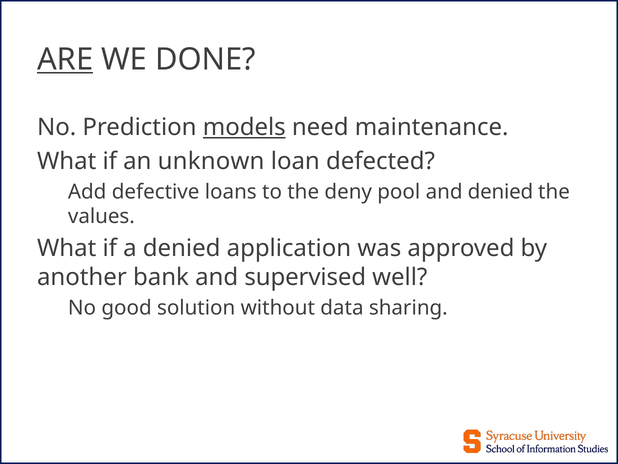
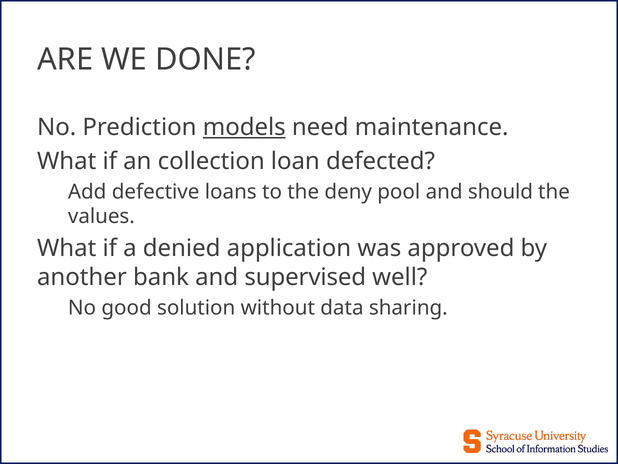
ARE underline: present -> none (65, 59)
unknown: unknown -> collection (211, 161)
and denied: denied -> should (500, 192)
